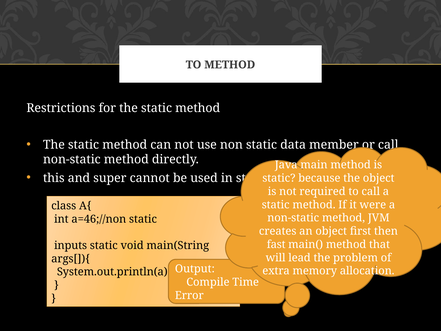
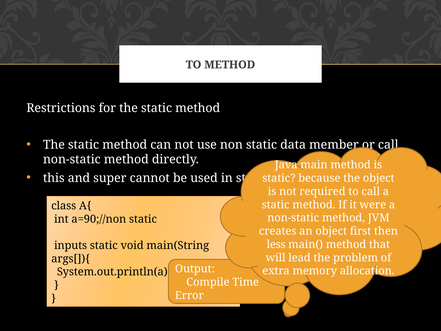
a=46;//non: a=46;//non -> a=90;//non (99, 219)
fast: fast -> less (276, 244)
